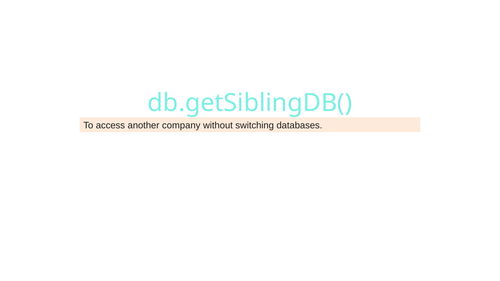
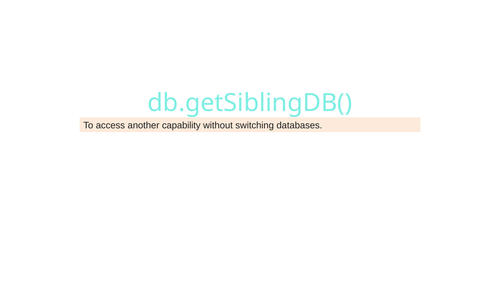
company: company -> capability (181, 126)
